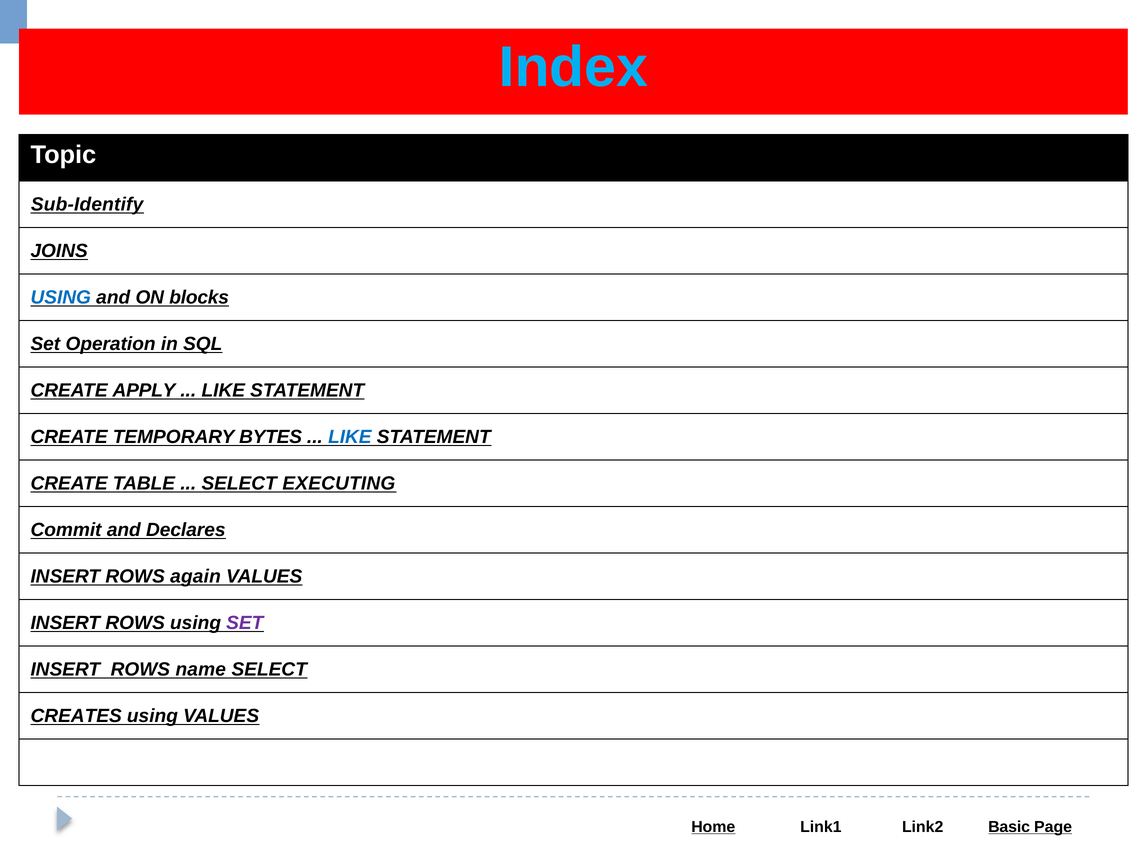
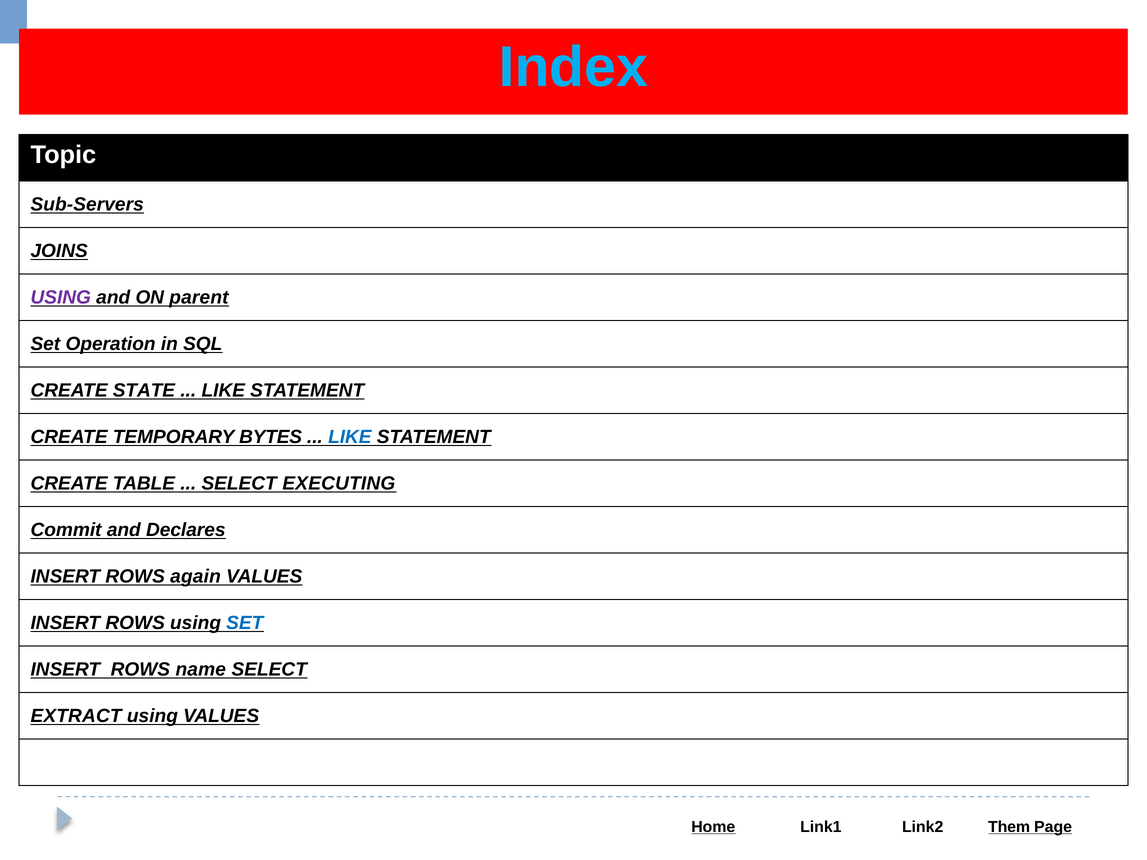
Sub-Identify: Sub-Identify -> Sub-Servers (87, 205)
USING colour: blue -> purple (61, 298)
blocks: blocks -> parent (199, 298)
APPLY: APPLY -> STATE (144, 391)
SET colour: purple -> blue (245, 623)
CREATES: CREATES -> EXTRACT (76, 716)
Basic: Basic -> Them (1009, 827)
